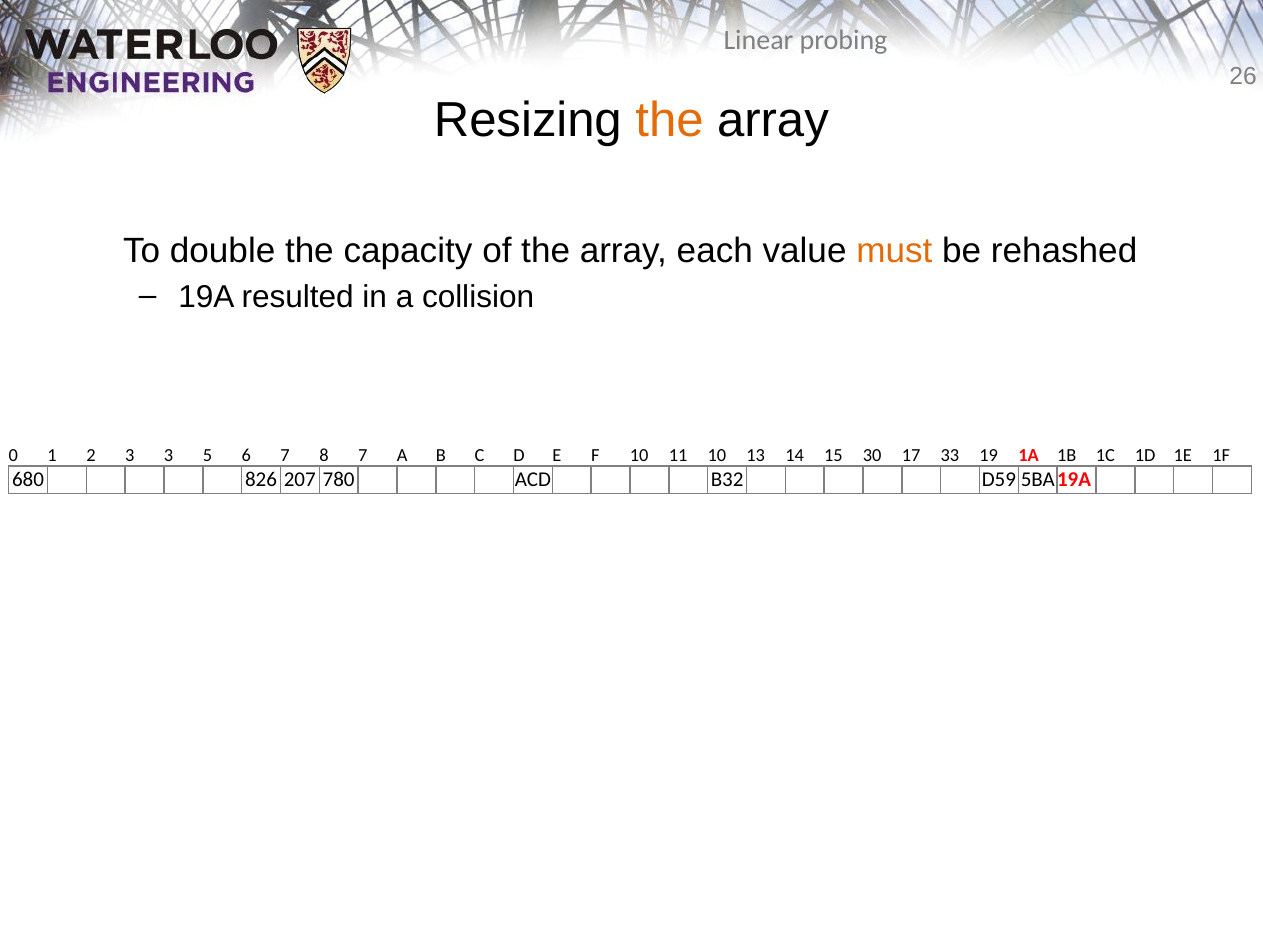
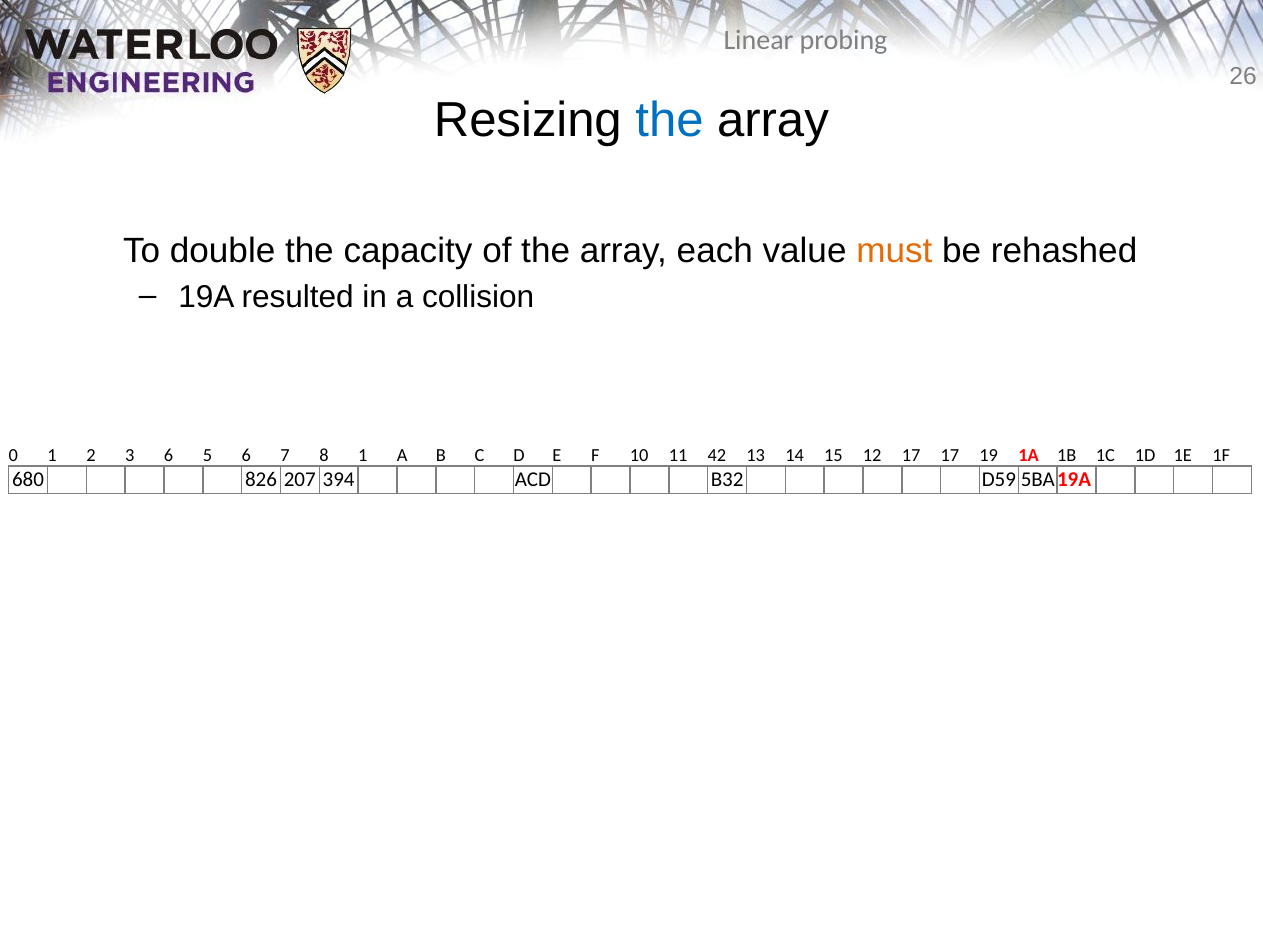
the colour: orange -> blue (670, 120)
3 3: 3 -> 6 (169, 455)
8 7: 7 -> 1 (363, 455)
11 10: 10 -> 42 (717, 455)
30: 30 -> 12 (872, 455)
17 33: 33 -> 17 (950, 455)
780: 780 -> 394 (339, 480)
